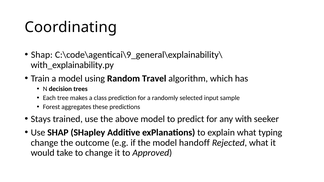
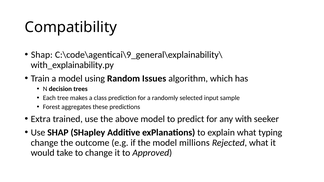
Coordinating: Coordinating -> Compatibility (71, 27)
Travel: Travel -> Issues (154, 79)
Stays: Stays -> Extra (41, 119)
handoff: handoff -> millions (194, 143)
